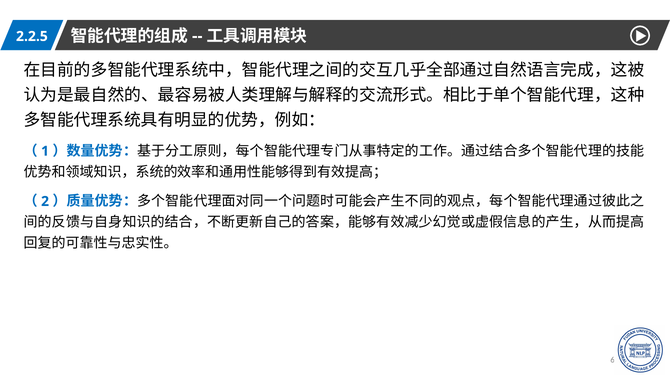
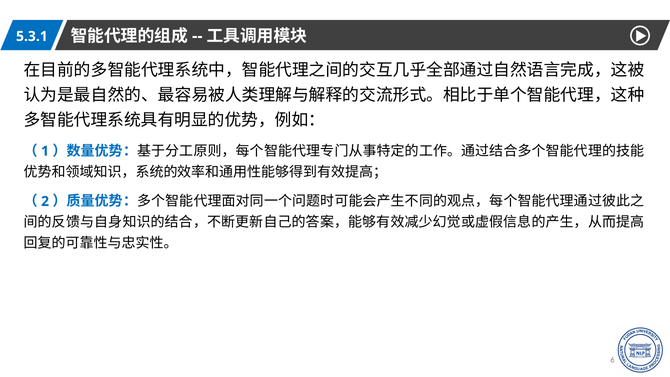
2.2.5: 2.2.5 -> 5.3.1 (32, 36)
